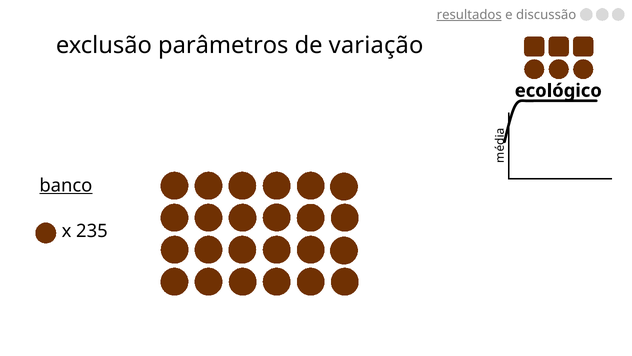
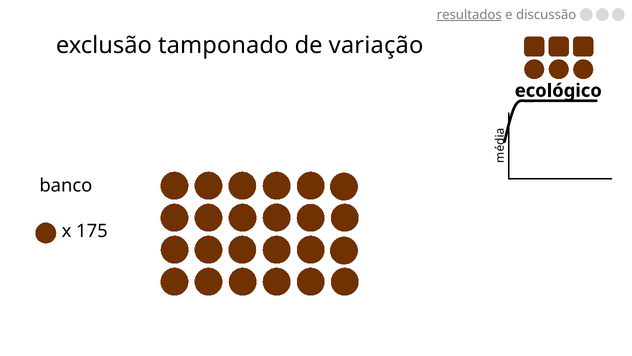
parâmetros: parâmetros -> tamponado (223, 45)
banco underline: present -> none (66, 185)
235: 235 -> 175 (92, 231)
